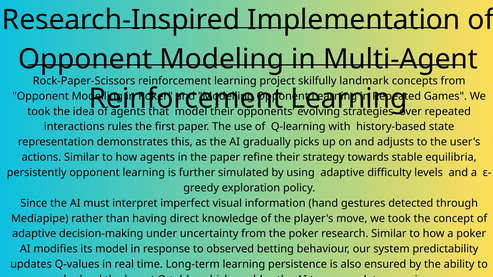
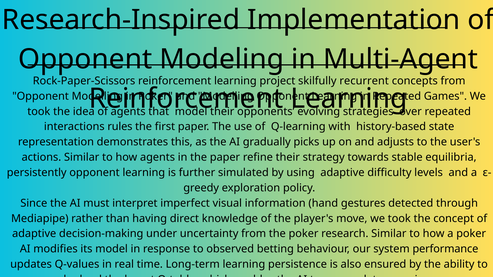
landmark: landmark -> recurrent (364, 81)
predictability: predictability -> performance (445, 249)
